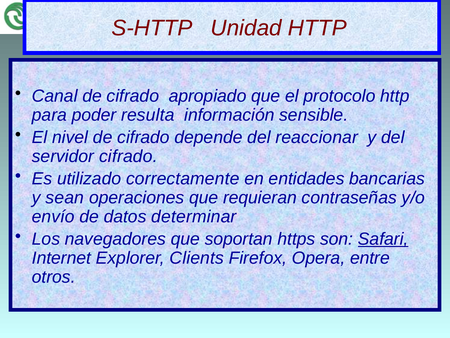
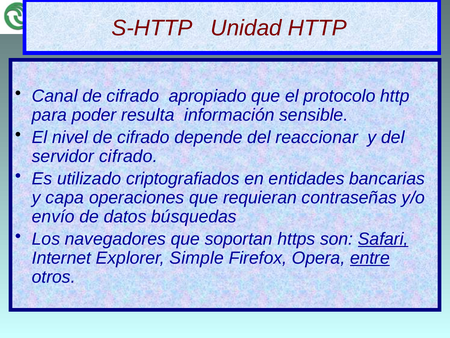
correctamente: correctamente -> criptografiados (183, 179)
sean: sean -> capa (65, 197)
determinar: determinar -> búsquedas (194, 216)
Clients: Clients -> Simple (197, 258)
entre underline: none -> present (370, 258)
